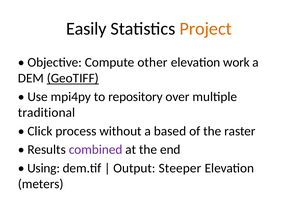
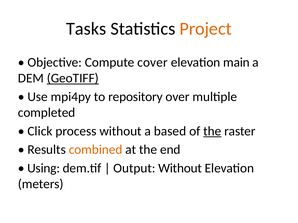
Easily: Easily -> Tasks (86, 29)
other: other -> cover (152, 63)
work: work -> main (236, 63)
traditional: traditional -> completed (47, 113)
the underline: none -> present (212, 131)
combined colour: purple -> orange (96, 150)
Output Steeper: Steeper -> Without (180, 169)
